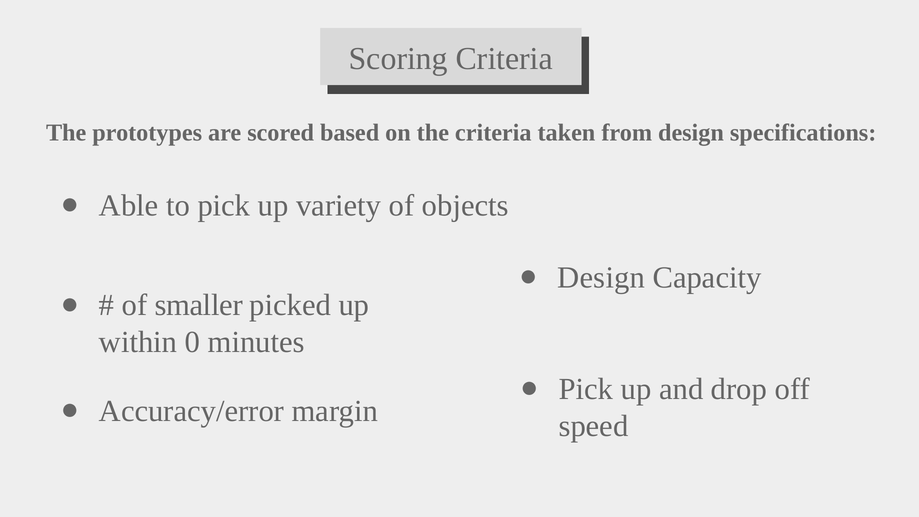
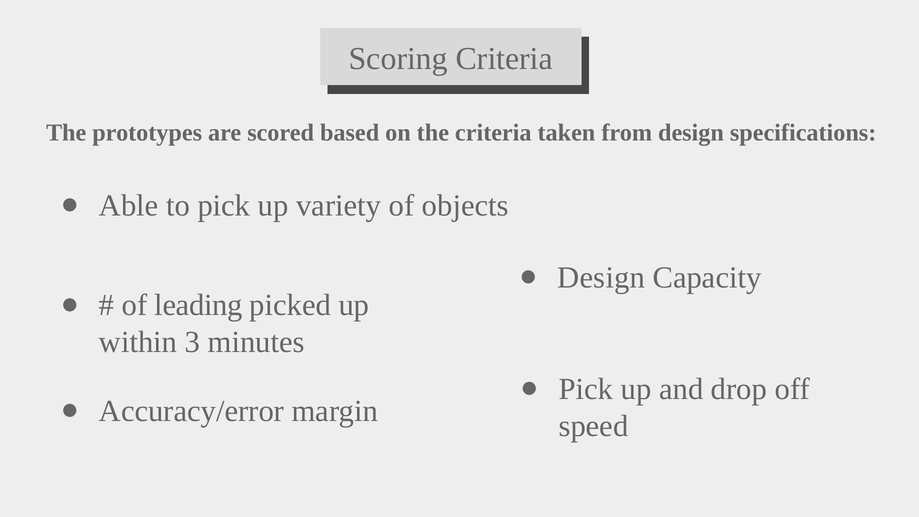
smaller: smaller -> leading (199, 305)
0: 0 -> 3 (193, 342)
